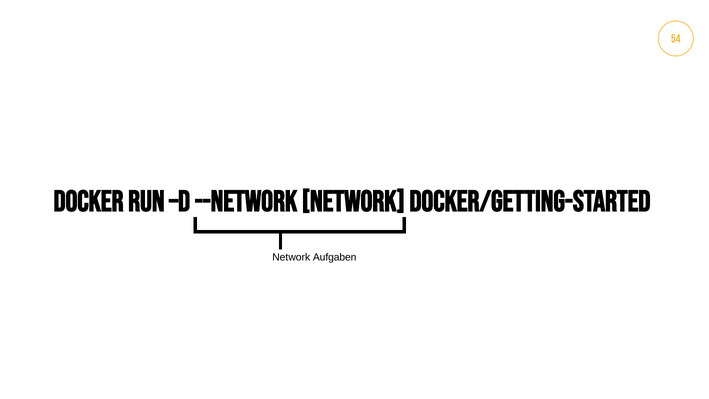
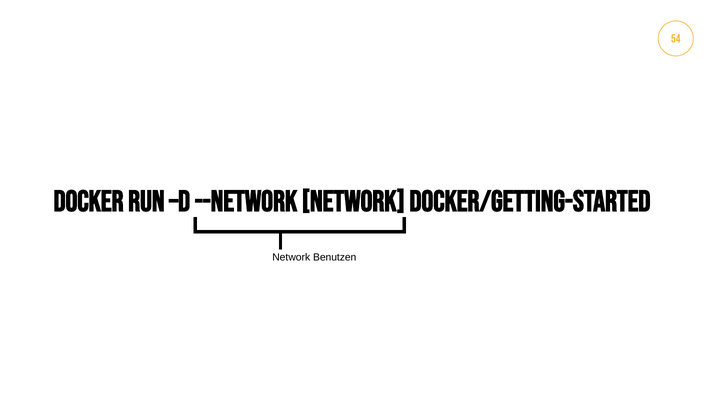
Aufgaben: Aufgaben -> Benutzen (335, 257)
